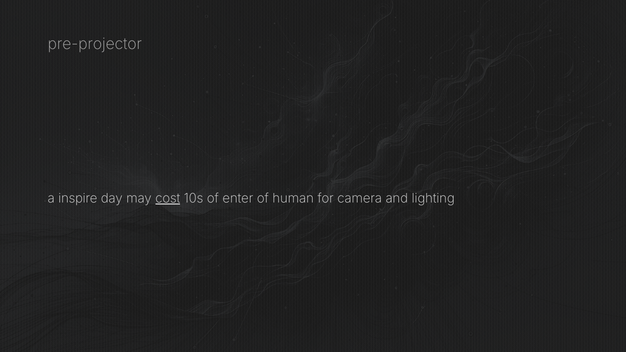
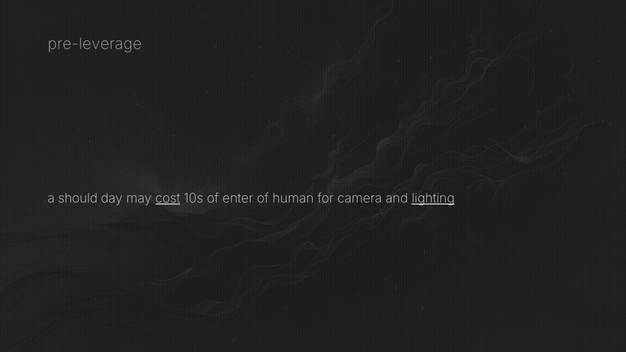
pre-projector: pre-projector -> pre-leverage (95, 44)
inspire: inspire -> should (78, 198)
lighting underline: none -> present (433, 198)
